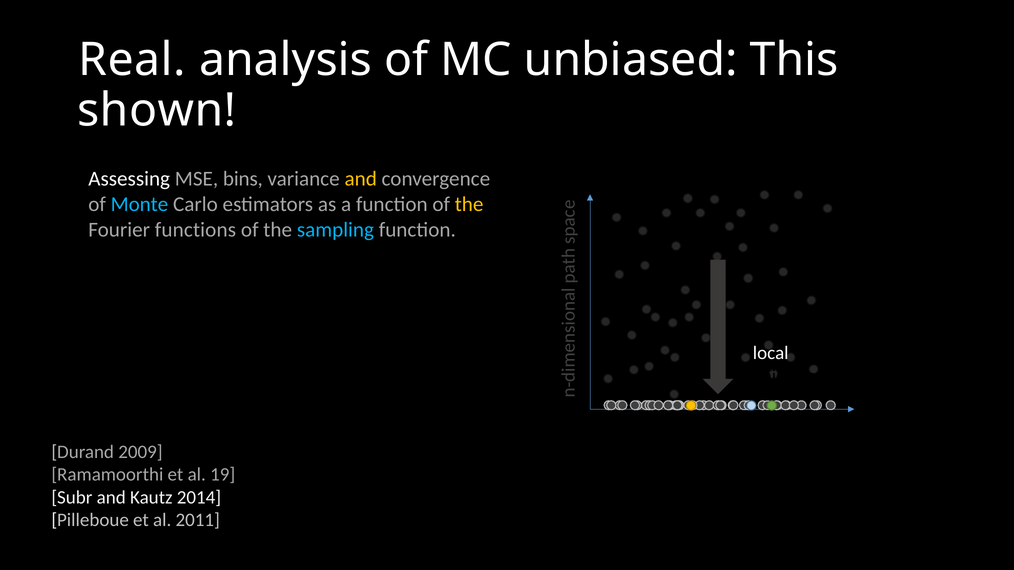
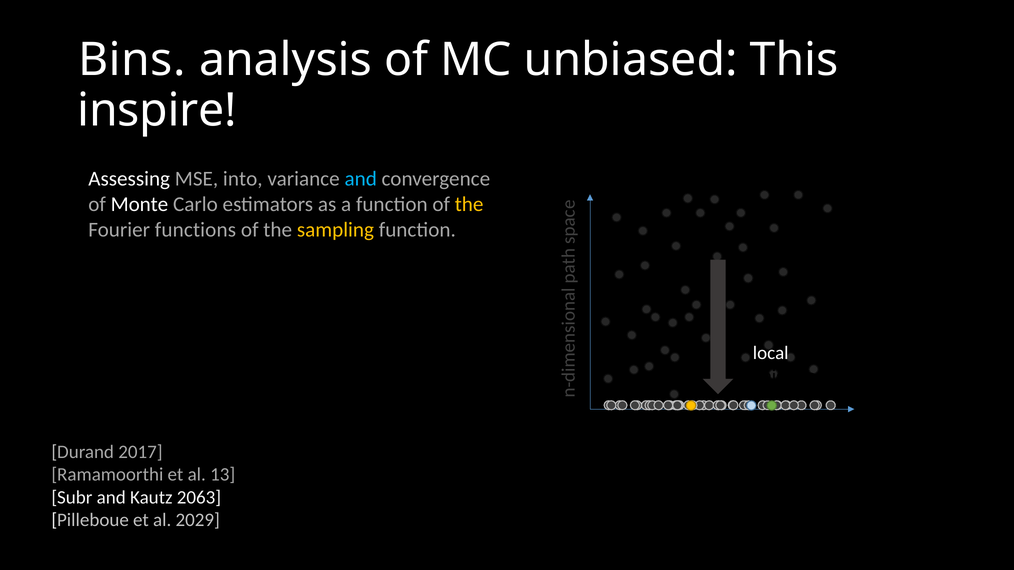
Real: Real -> Bins (132, 60)
shown: shown -> inspire (157, 110)
bins: bins -> into (243, 179)
and colour: yellow -> light blue (361, 179)
Monte colour: light blue -> white (139, 204)
sampling colour: light blue -> yellow (335, 230)
2009: 2009 -> 2017 (140, 452)
19: 19 -> 13 (223, 475)
2014: 2014 -> 2063 (199, 498)
2011: 2011 -> 2029 (198, 521)
